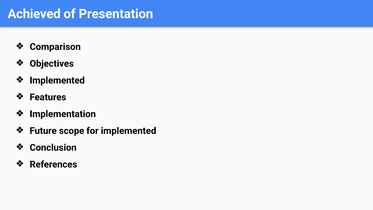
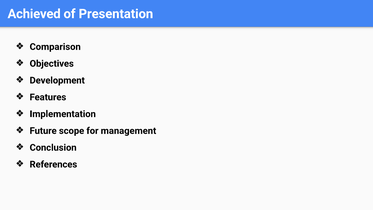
Implemented: Implemented -> Development (57, 80)
for implemented: implemented -> management (129, 131)
